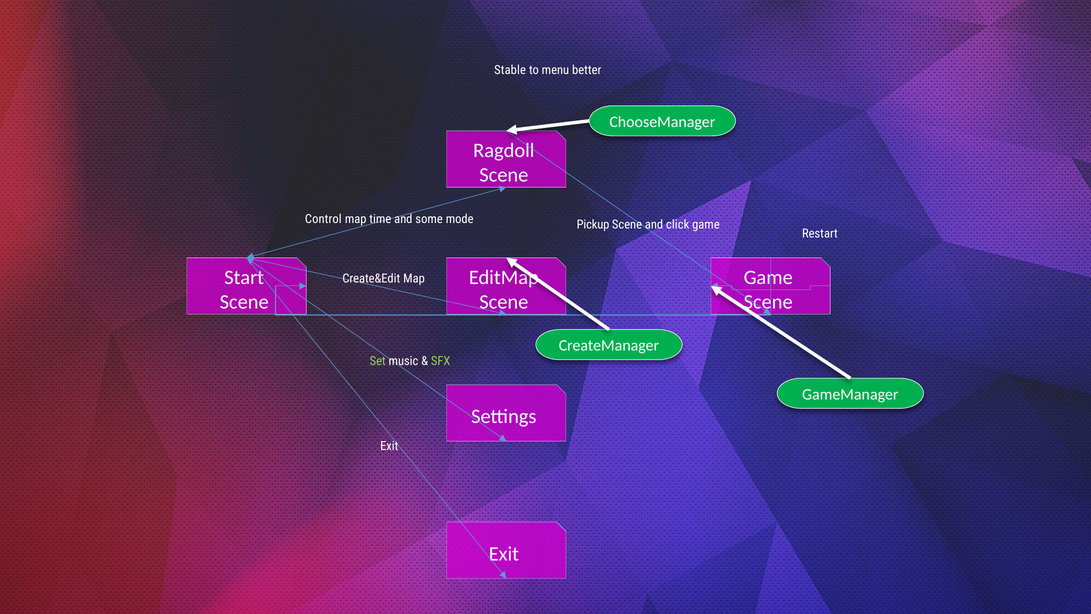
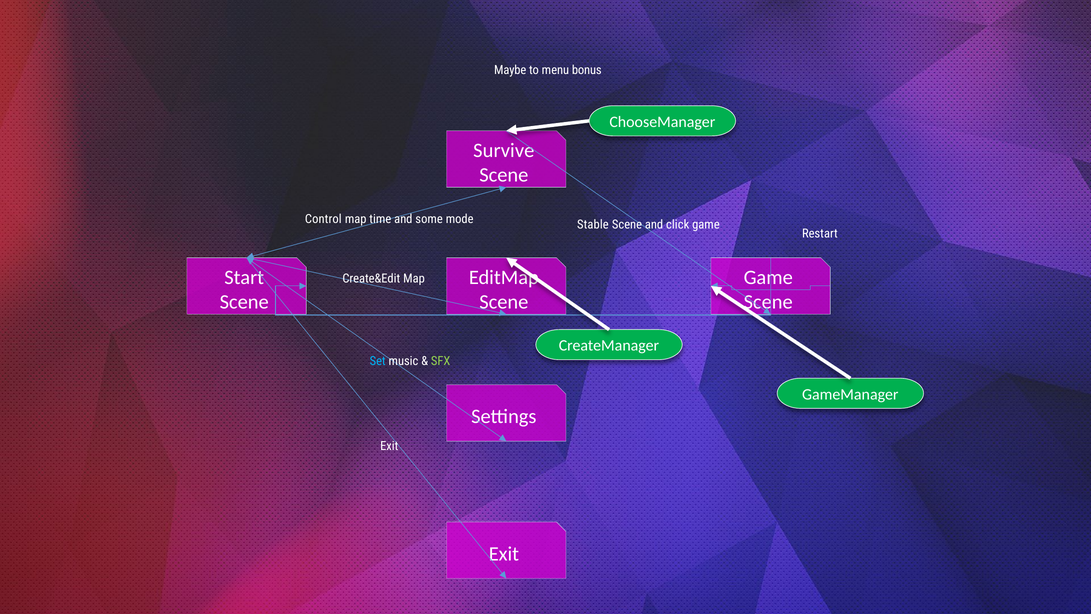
Stable: Stable -> Maybe (510, 70)
better: better -> bonus (587, 70)
Ragdoll: Ragdoll -> Survive (504, 150)
Pickup: Pickup -> Stable (593, 225)
Set colour: light green -> light blue (378, 361)
